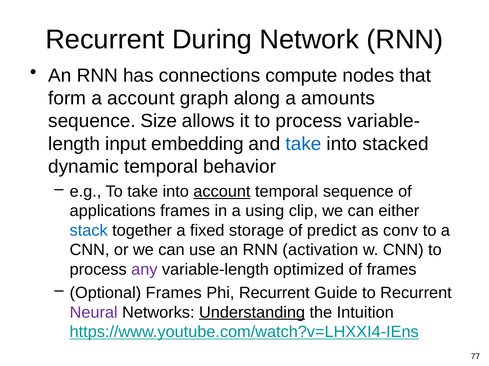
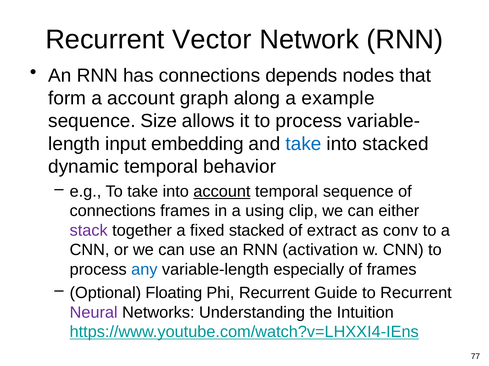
During: During -> Vector (212, 40)
compute: compute -> depends (301, 76)
amounts: amounts -> example (338, 98)
applications: applications -> connections (113, 211)
stack colour: blue -> purple (89, 231)
fixed storage: storage -> stacked (257, 231)
predict: predict -> extract (332, 231)
any colour: purple -> blue (144, 270)
optimized: optimized -> especially (309, 270)
Optional Frames: Frames -> Floating (174, 293)
Understanding underline: present -> none (252, 313)
